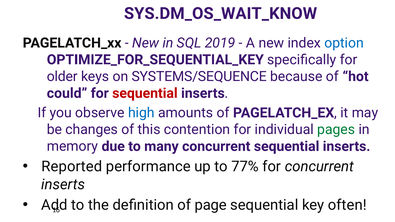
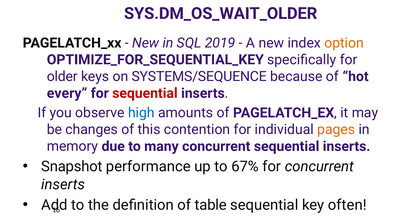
SYS.DM_OS_WAIT_KNOW: SYS.DM_OS_WAIT_KNOW -> SYS.DM_OS_WAIT_OLDER (221, 13)
option colour: blue -> orange (344, 43)
could: could -> every (67, 93)
pages colour: green -> orange (336, 130)
Reported: Reported -> Snapshot (72, 167)
77%: 77% -> 67% (245, 167)
page: page -> table (211, 205)
